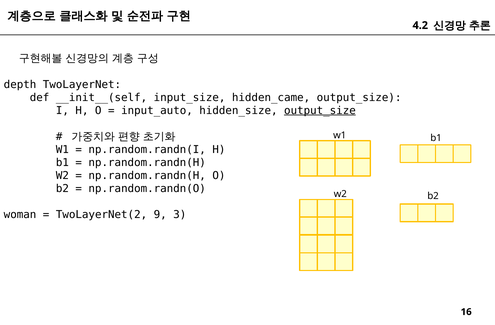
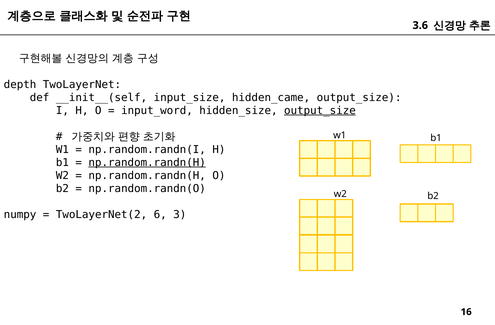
4.2: 4.2 -> 3.6 (420, 25)
input_auto: input_auto -> input_word (157, 111)
np.random.randn(H underline: none -> present (147, 163)
woman: woman -> numpy (20, 215)
9: 9 -> 6 (160, 215)
